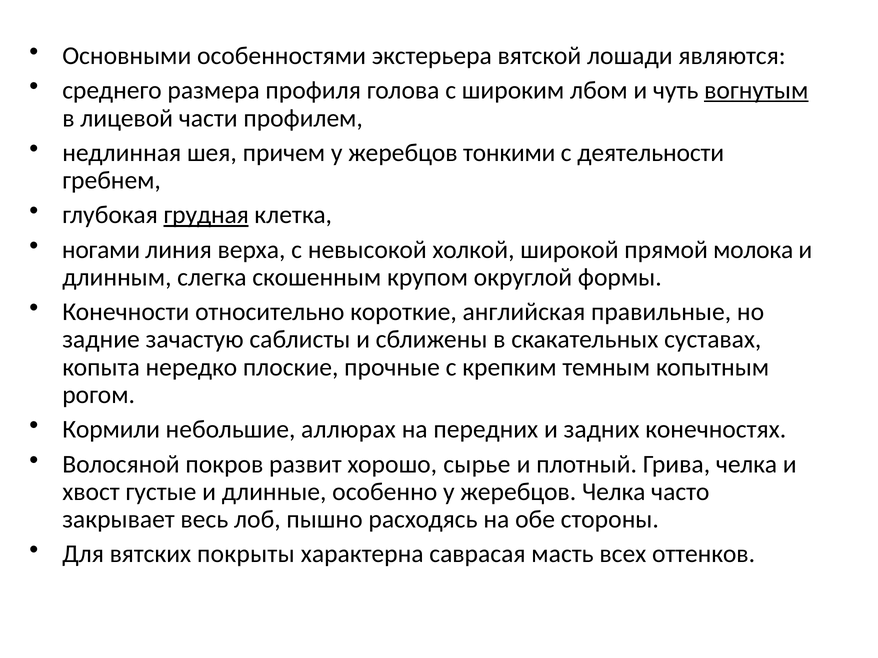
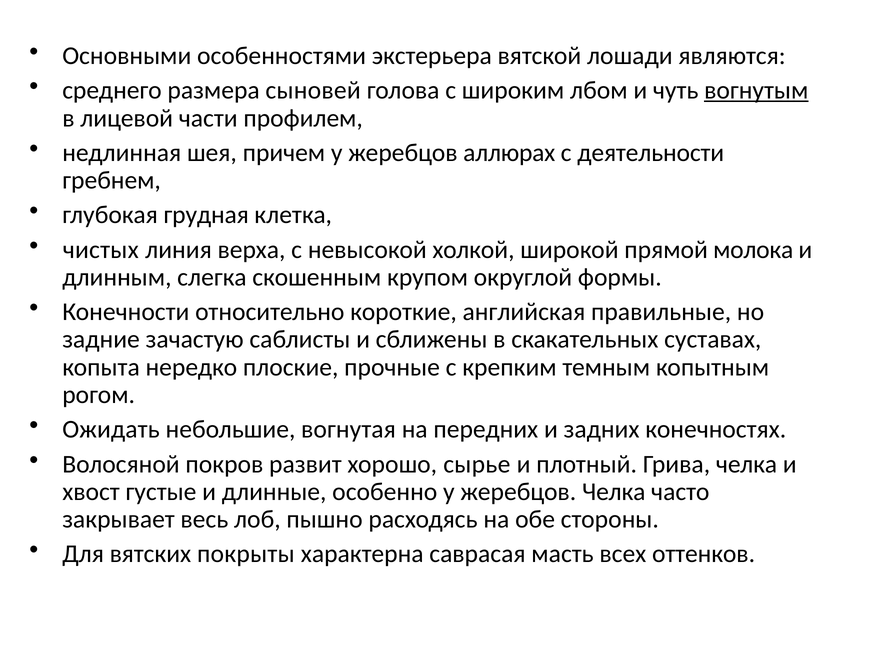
профиля: профиля -> сыновей (313, 91)
тонкими: тонкими -> аллюрах (509, 153)
грудная underline: present -> none (206, 215)
ногами: ногами -> чистых (101, 250)
Кормили: Кормили -> Ожидать (111, 430)
аллюрах: аллюрах -> вогнутая (348, 430)
